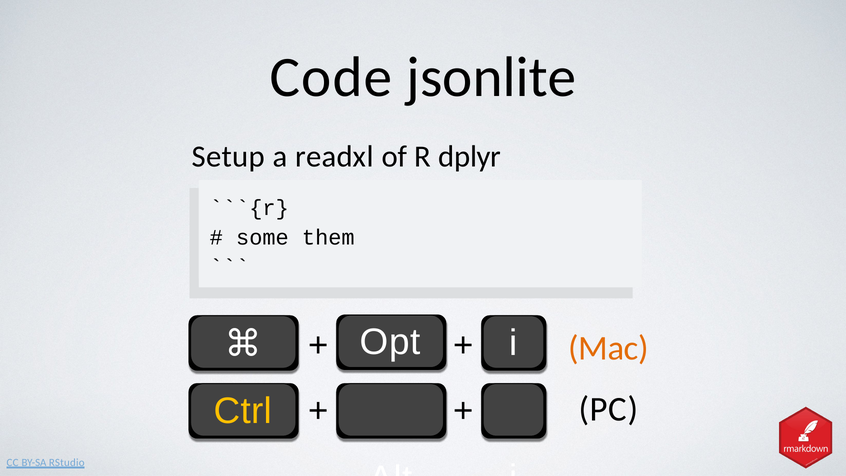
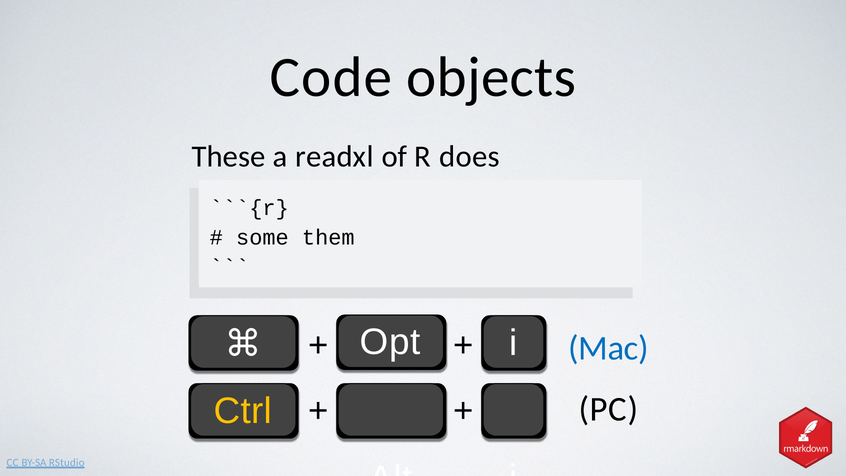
jsonlite: jsonlite -> objects (491, 77)
Setup: Setup -> These (228, 157)
dplyr: dplyr -> does (469, 157)
Mac colour: orange -> blue (609, 348)
